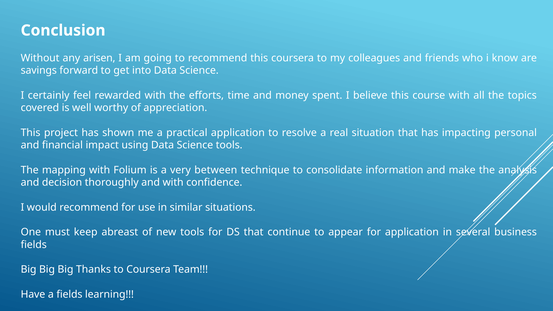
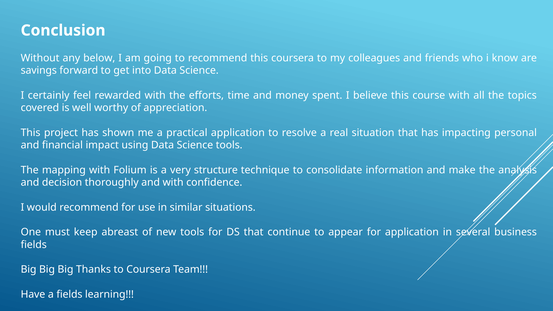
arisen: arisen -> below (99, 58)
between: between -> structure (216, 170)
